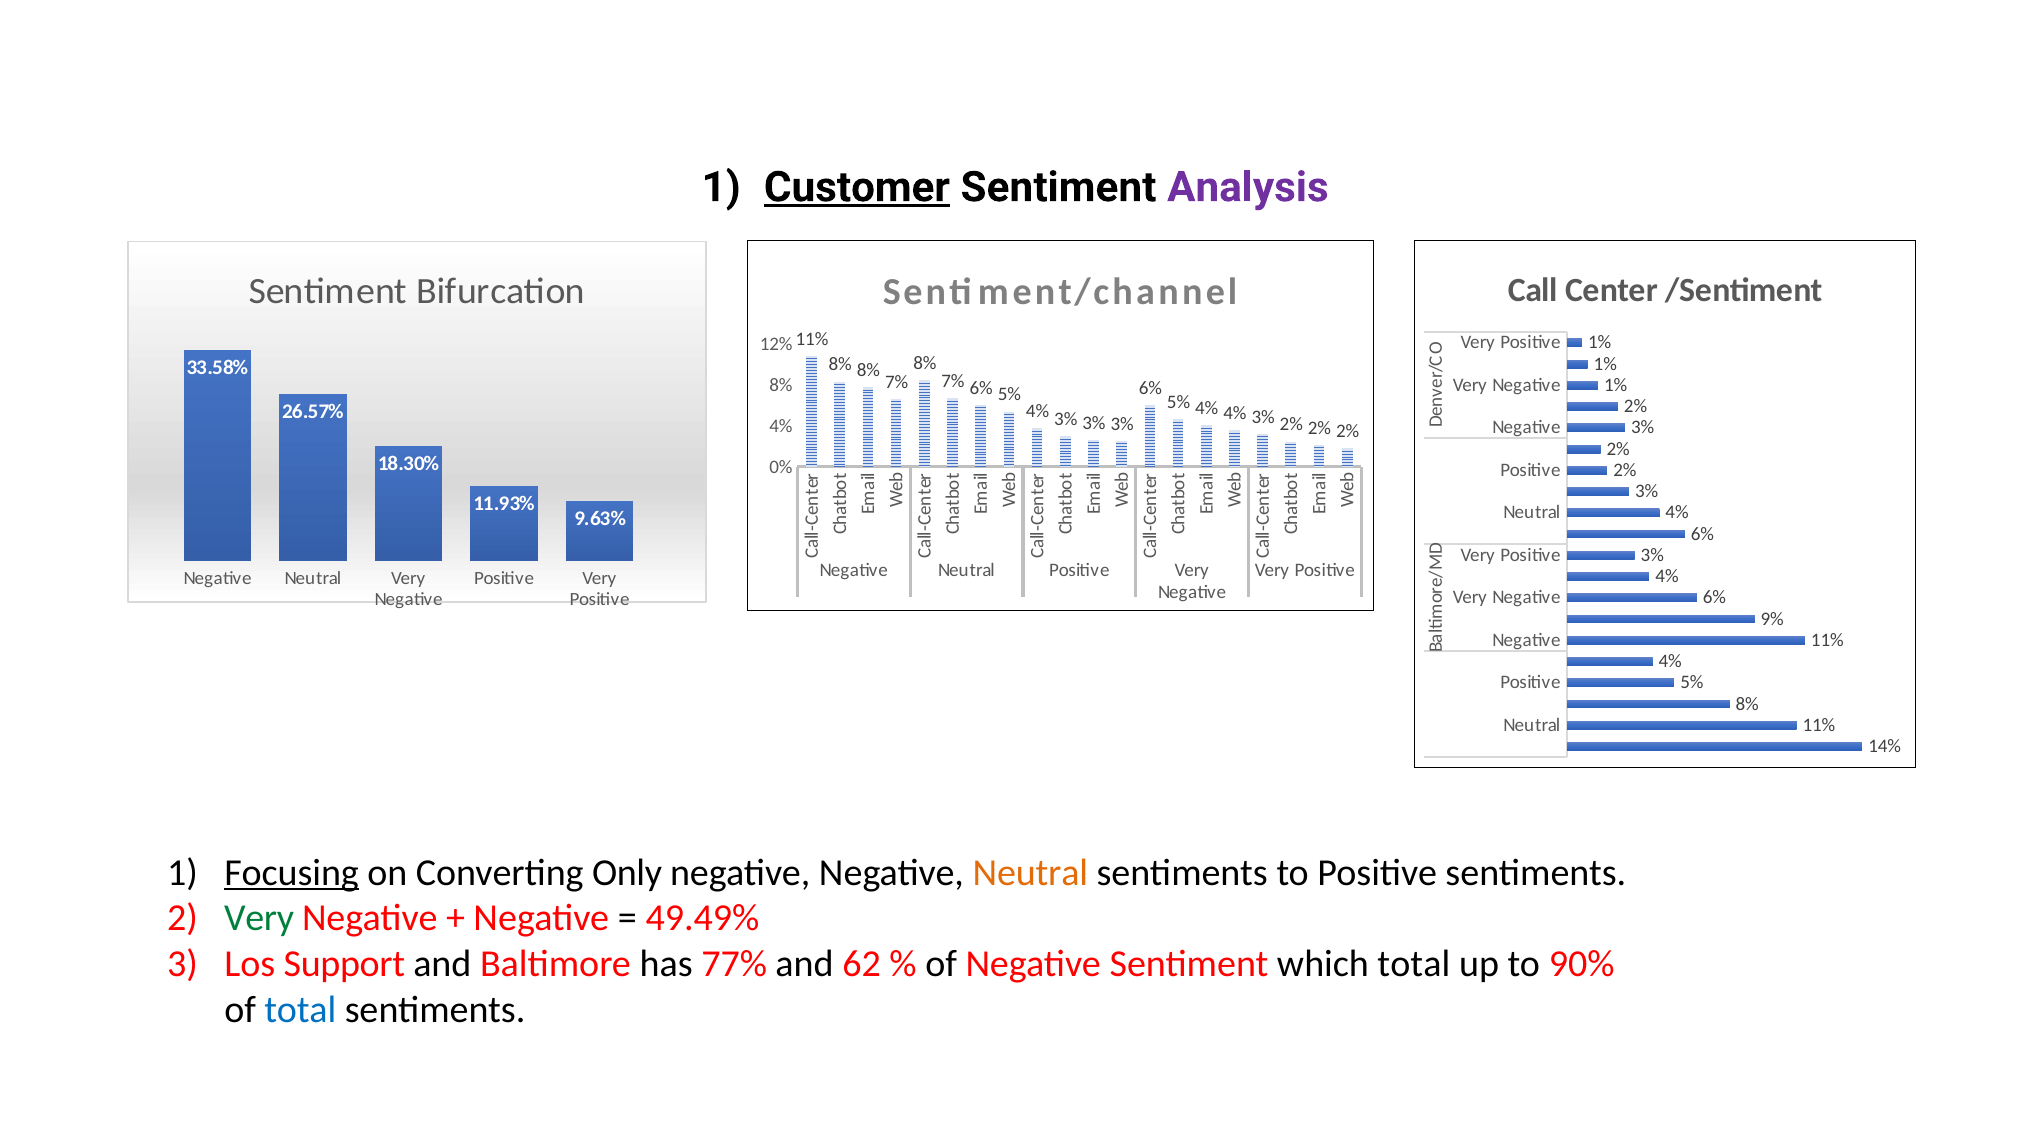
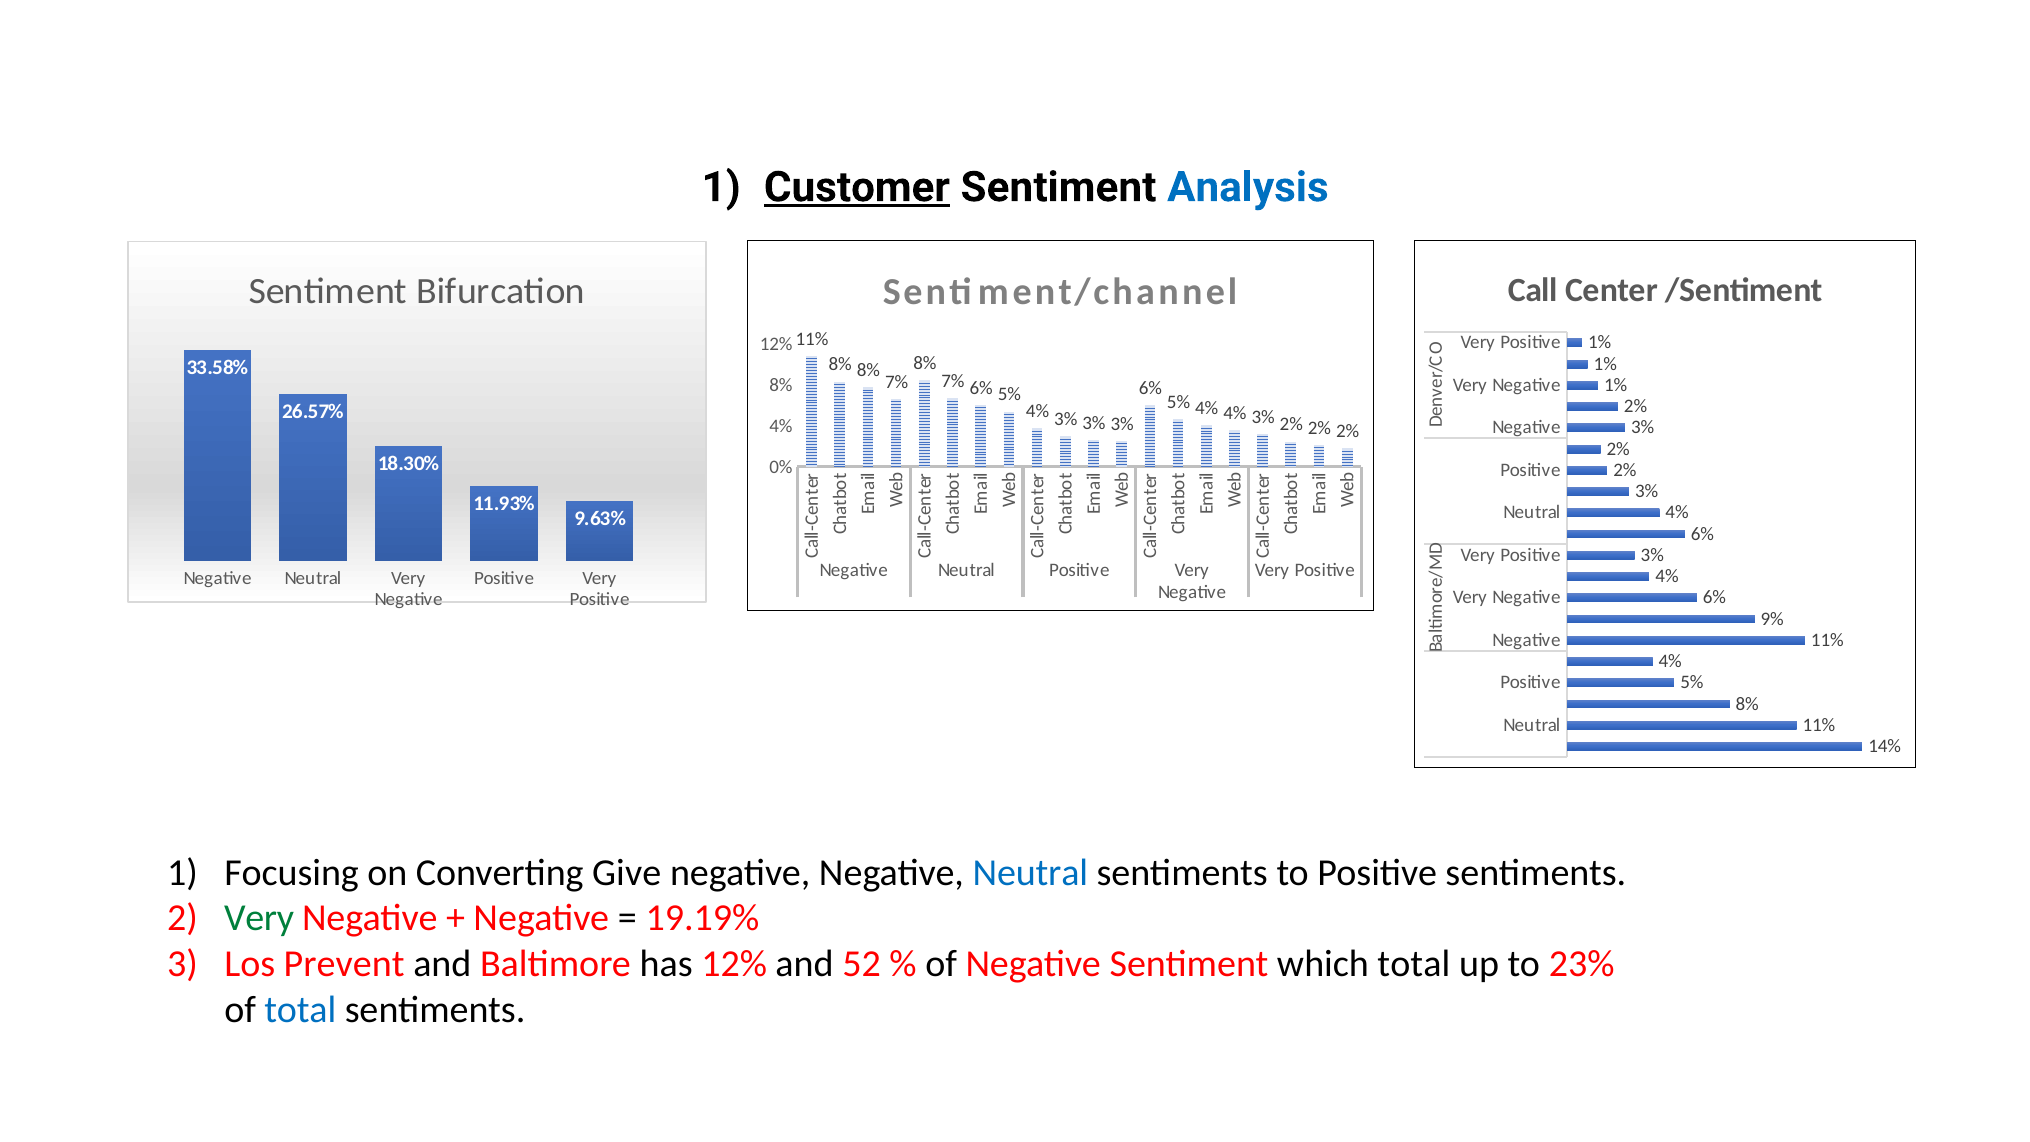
Analysis colour: purple -> blue (1248, 187)
Focusing underline: present -> none (292, 872)
Only: Only -> Give (627, 872)
Neutral colour: orange -> blue (1030, 872)
49.49%: 49.49% -> 19.19% (702, 918)
Support: Support -> Prevent (344, 964)
has 77%: 77% -> 12% (734, 964)
62: 62 -> 52 (862, 964)
90%: 90% -> 23% (1582, 964)
